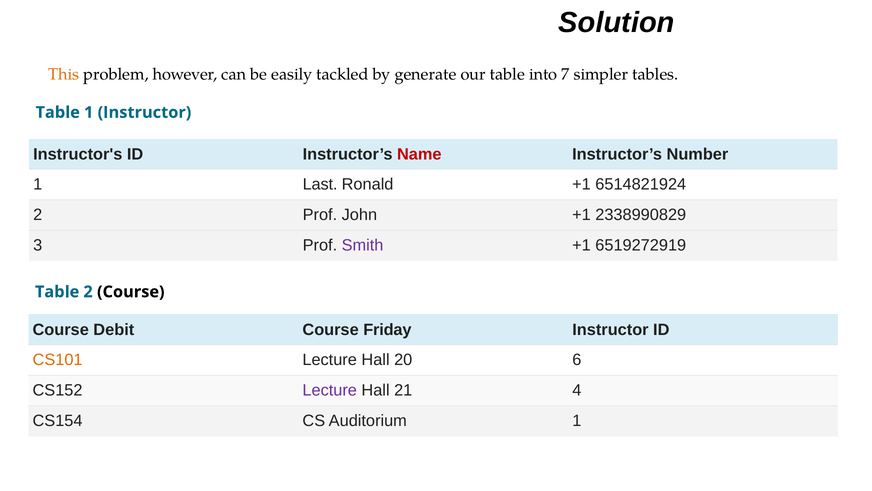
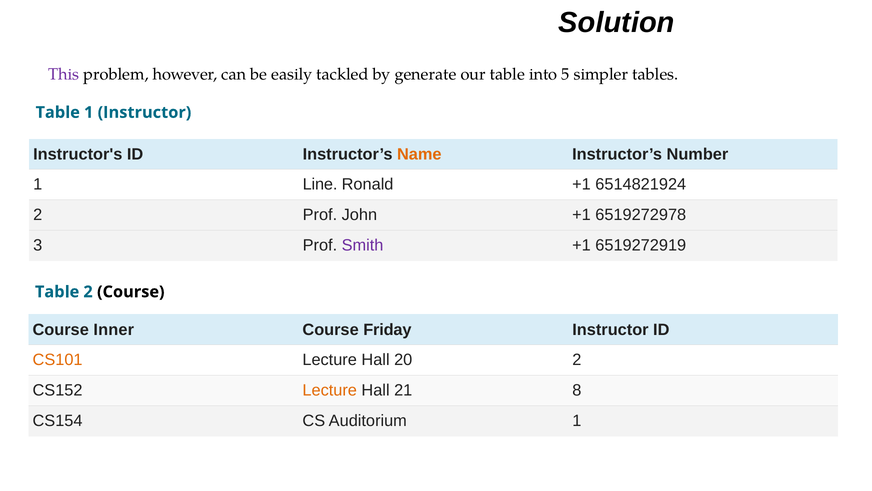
This colour: orange -> purple (64, 74)
7: 7 -> 5 (565, 74)
Name colour: red -> orange (419, 154)
Last: Last -> Line (320, 184)
2338990829: 2338990829 -> 6519272978 (641, 215)
Debit: Debit -> Inner (114, 329)
20 6: 6 -> 2 (577, 359)
Lecture colour: purple -> orange (330, 390)
4: 4 -> 8 (577, 390)
